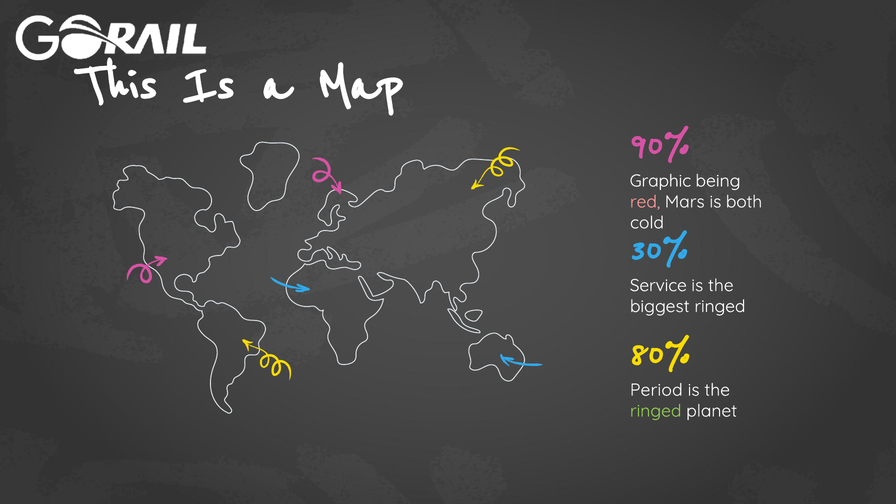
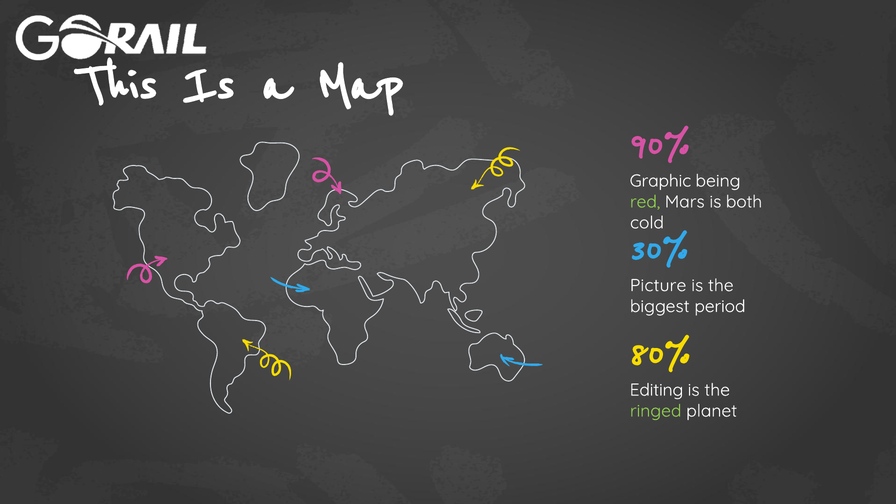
red colour: pink -> light green (645, 202)
Service: Service -> Picture (658, 285)
biggest ringed: ringed -> period (720, 306)
Period: Period -> Editing (656, 390)
